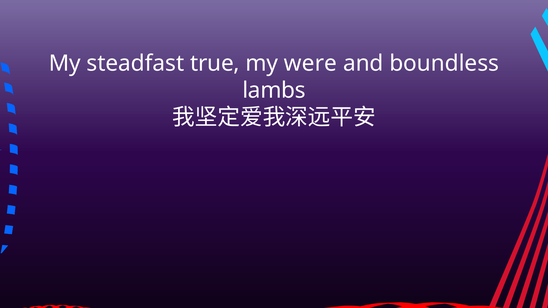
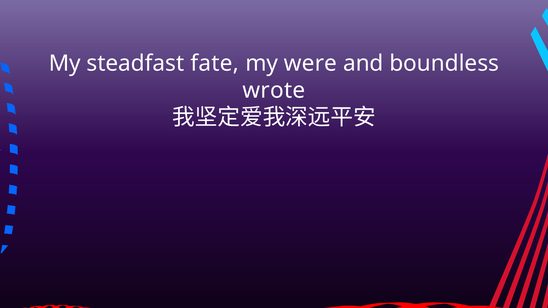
true: true -> fate (215, 63)
lambs: lambs -> wrote (274, 91)
